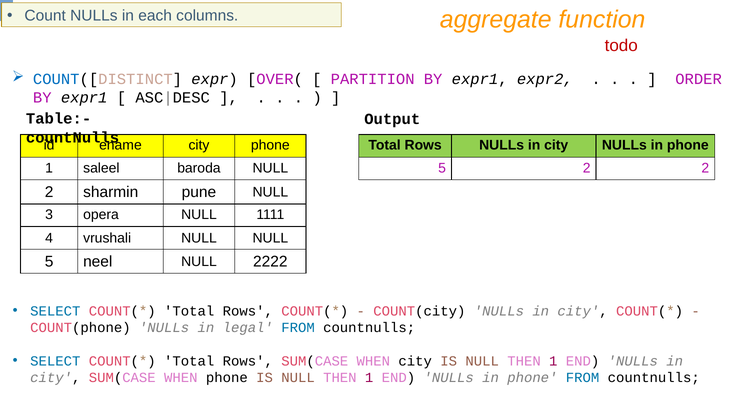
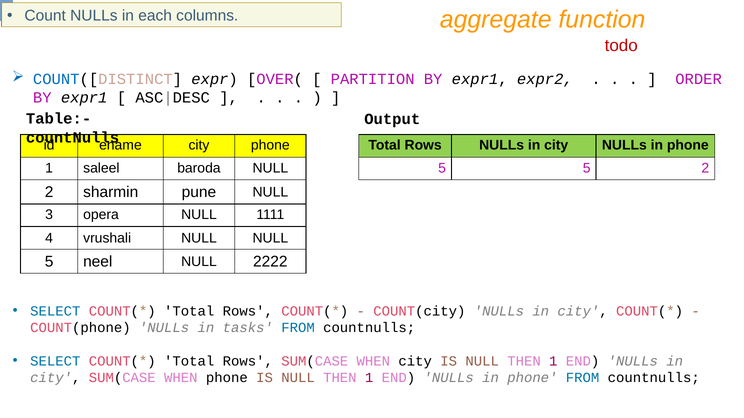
5 2: 2 -> 5 (587, 168)
legal: legal -> tasks (248, 328)
